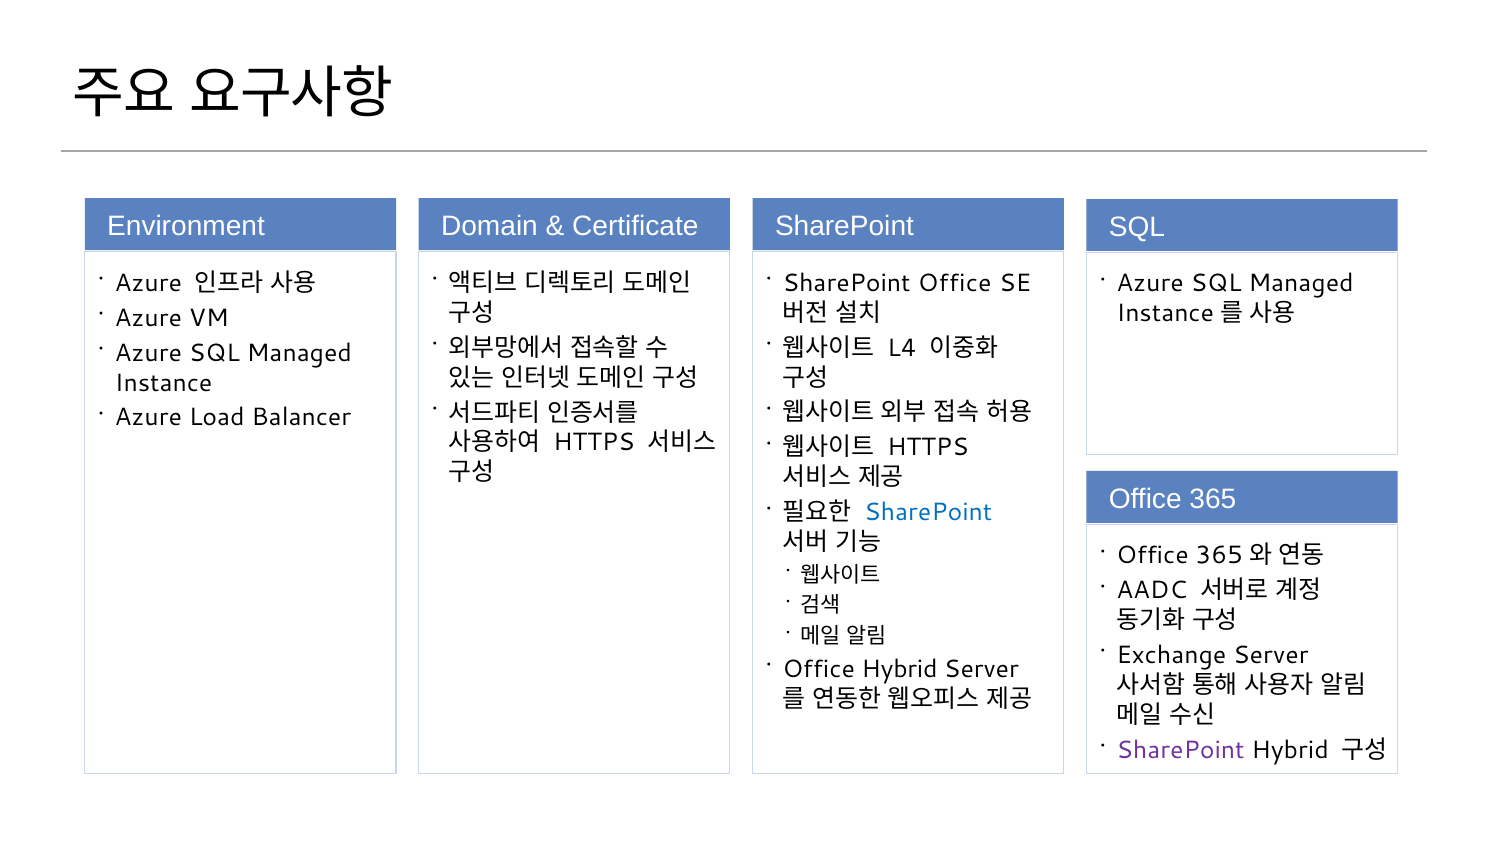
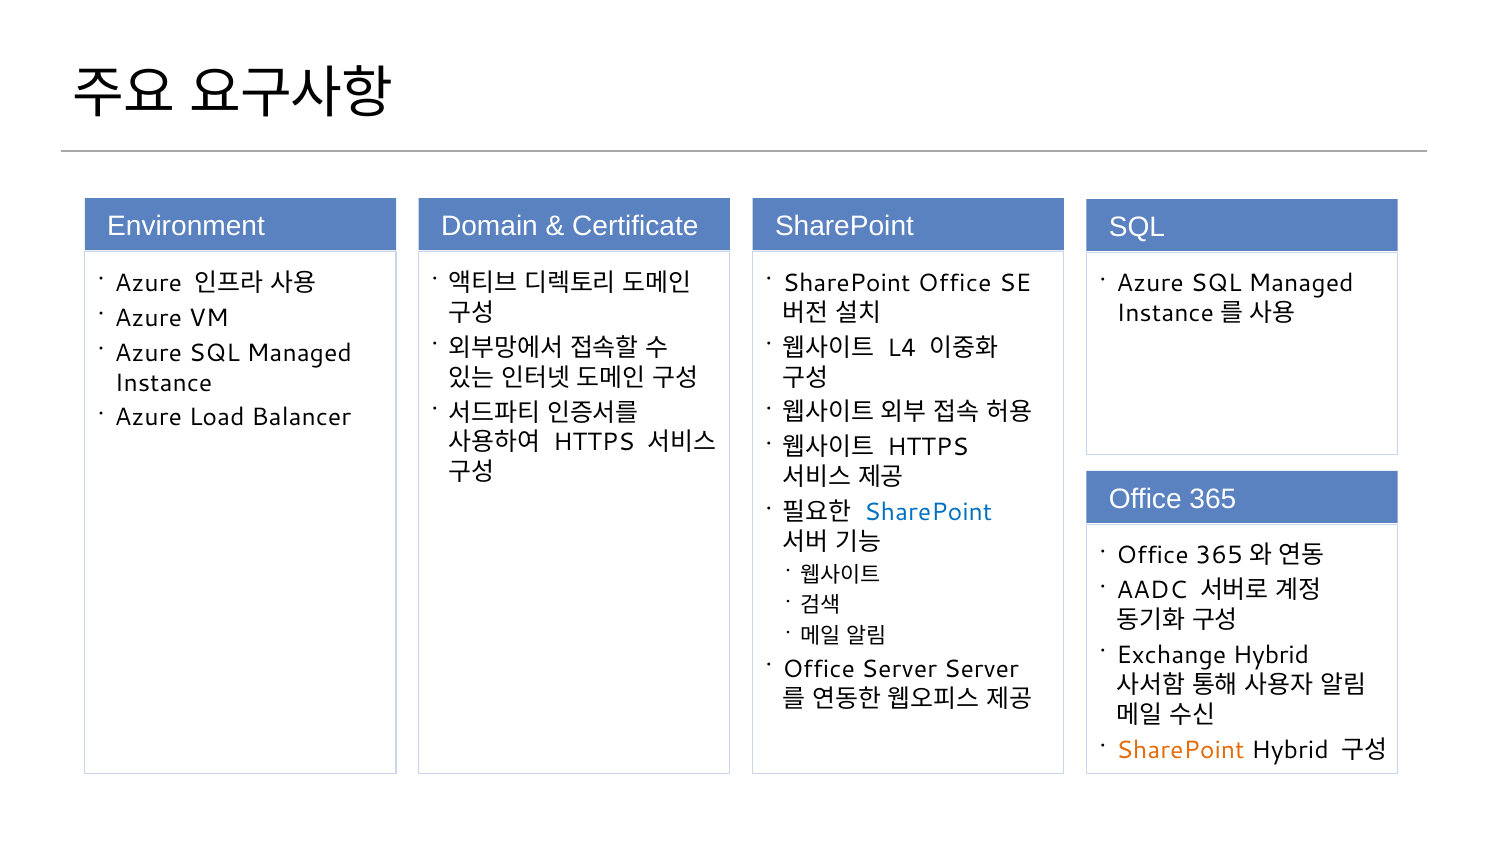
Exchange Server: Server -> Hybrid (1271, 656)
Office Hybrid: Hybrid -> Server (899, 670)
SharePoint colour: purple -> orange (1181, 750)
